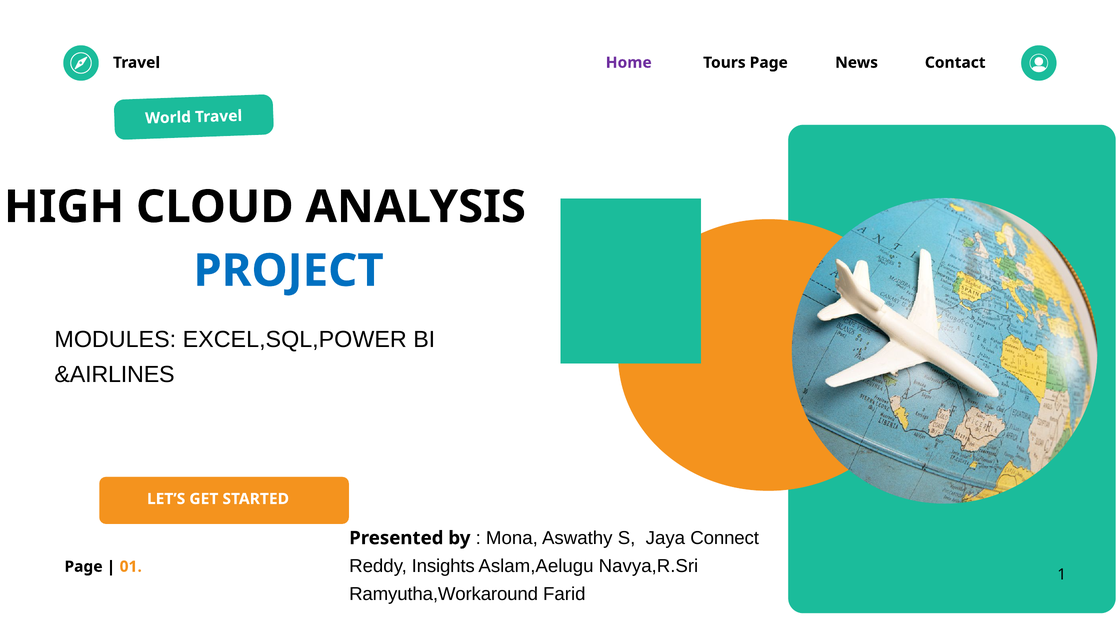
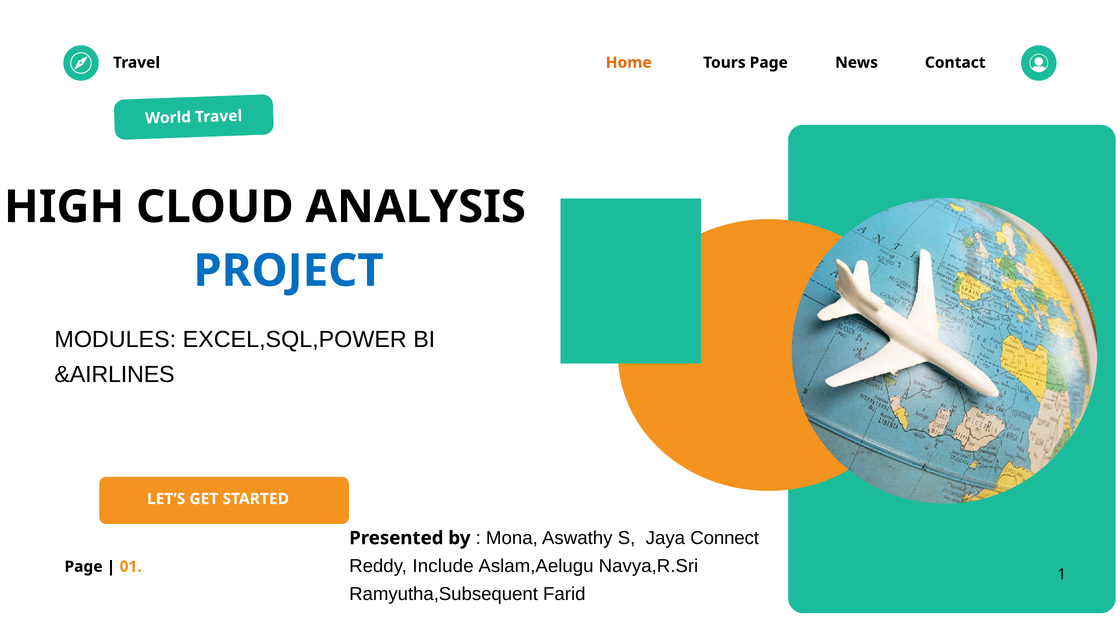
Home colour: purple -> orange (629, 63)
Insights: Insights -> Include (443, 566)
Ramyutha,Workaround: Ramyutha,Workaround -> Ramyutha,Subsequent (444, 594)
